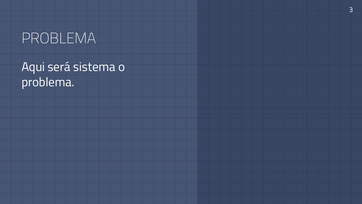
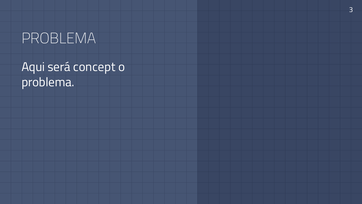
sistema: sistema -> concept (94, 67)
